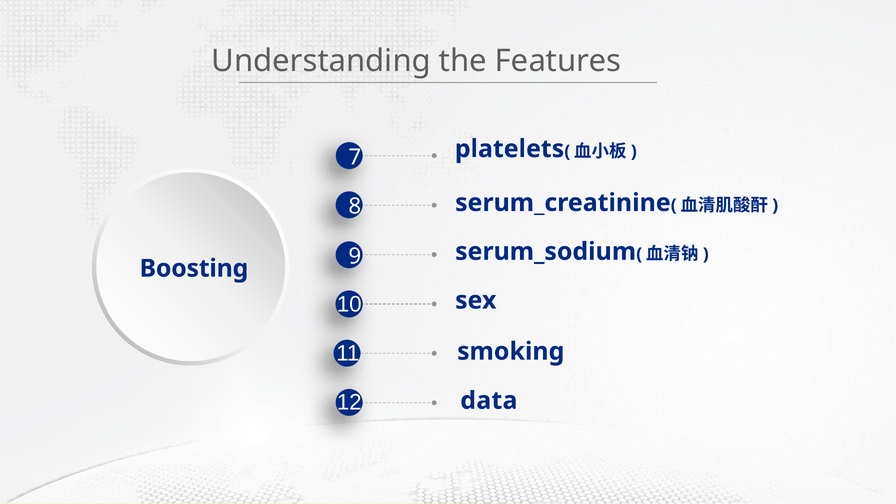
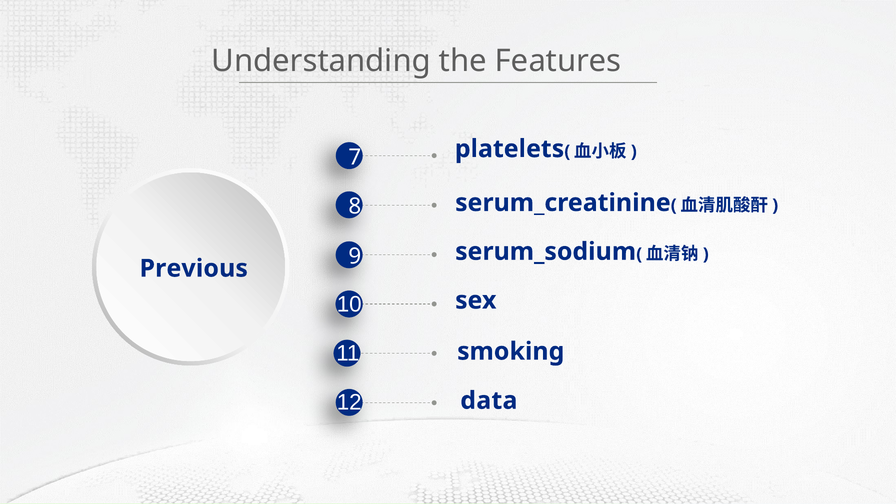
Boosting: Boosting -> Previous (194, 268)
